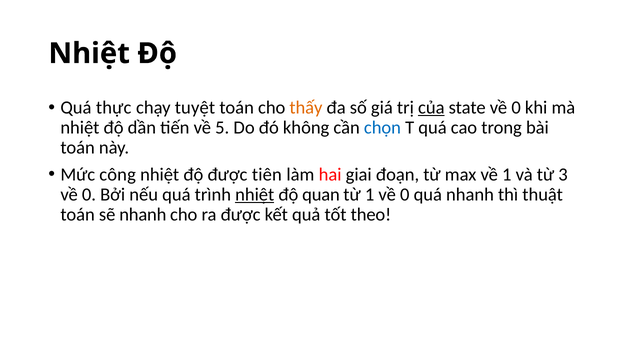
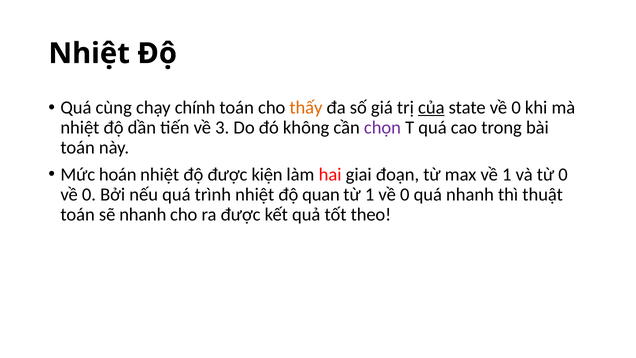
thực: thực -> cùng (114, 108)
tuyệt: tuyệt -> chính (195, 108)
5: 5 -> 3 (222, 128)
chọn colour: blue -> purple (382, 128)
công: công -> hoán (118, 174)
tiên: tiên -> kiện (267, 174)
từ 3: 3 -> 0 (563, 174)
nhiệt underline: present -> none (255, 194)
